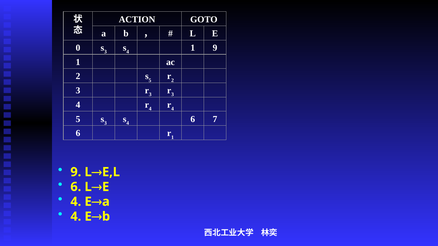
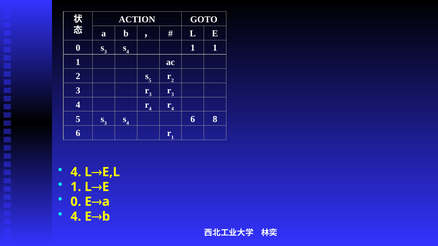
4 1 9: 9 -> 1 (215, 48)
7: 7 -> 8 (215, 119)
9: 9 -> 4 (76, 172)
6: 6 -> 1 (76, 187)
4: 4 -> 0 (76, 202)
